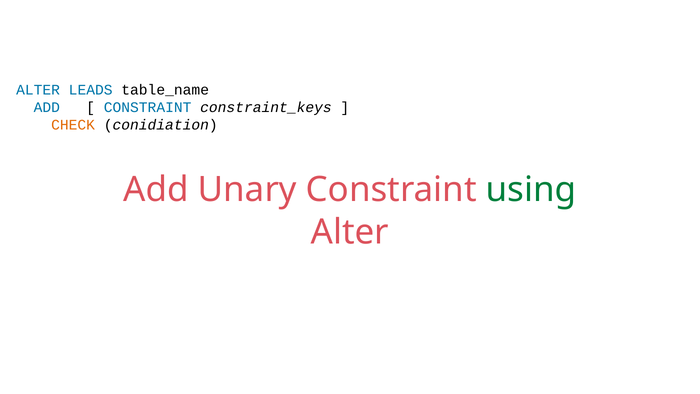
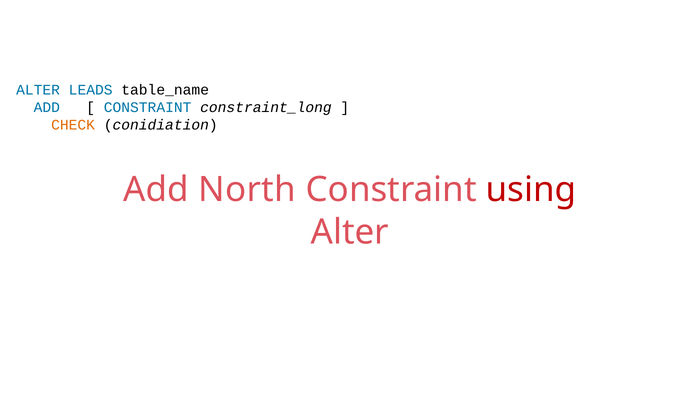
constraint_keys: constraint_keys -> constraint_long (266, 108)
Unary: Unary -> North (247, 190)
using colour: green -> red (531, 190)
